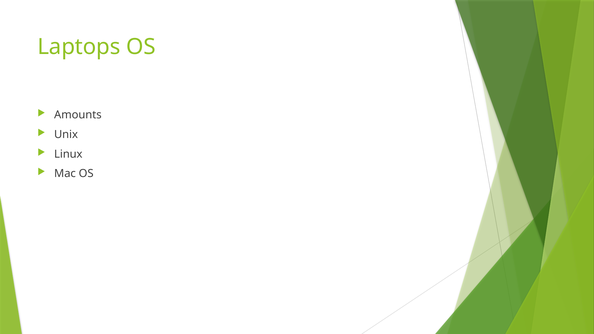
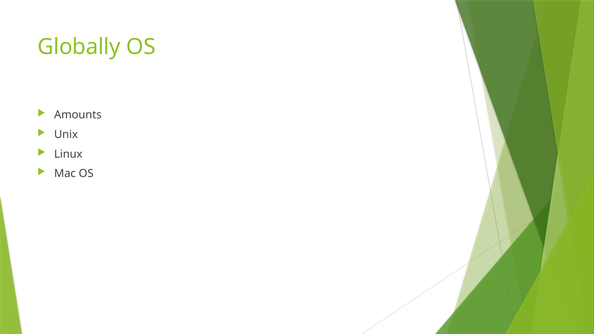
Laptops: Laptops -> Globally (79, 47)
